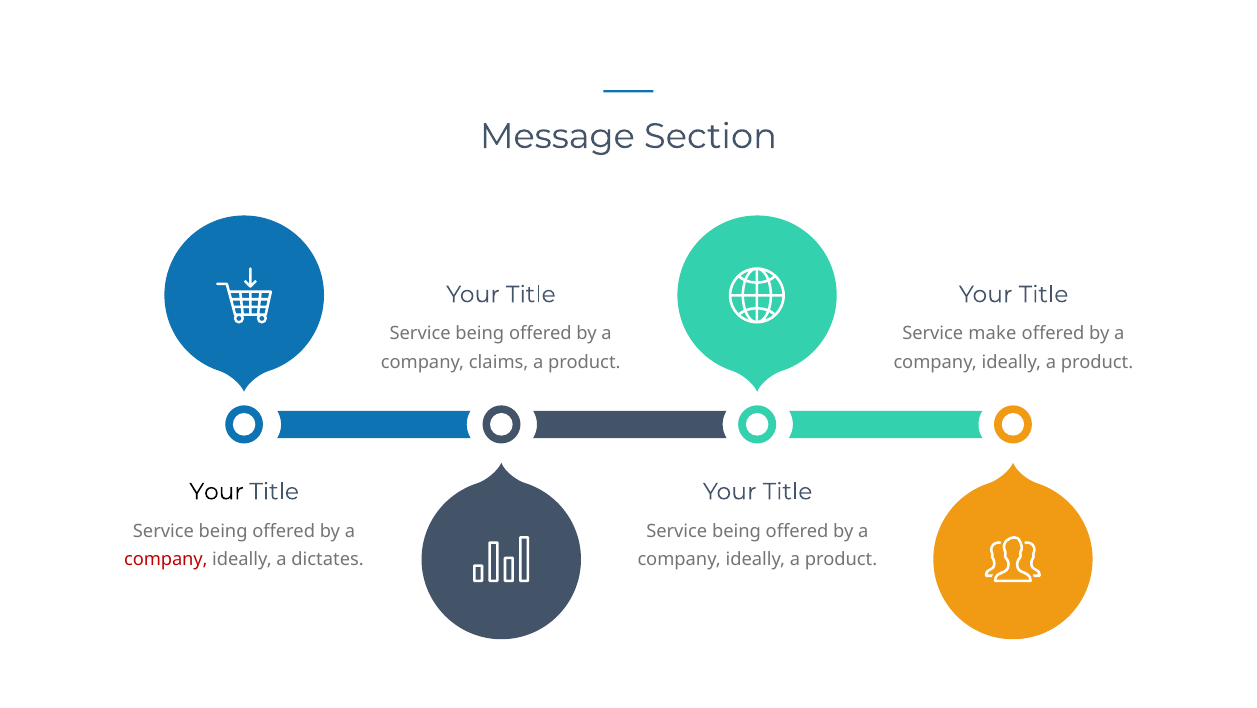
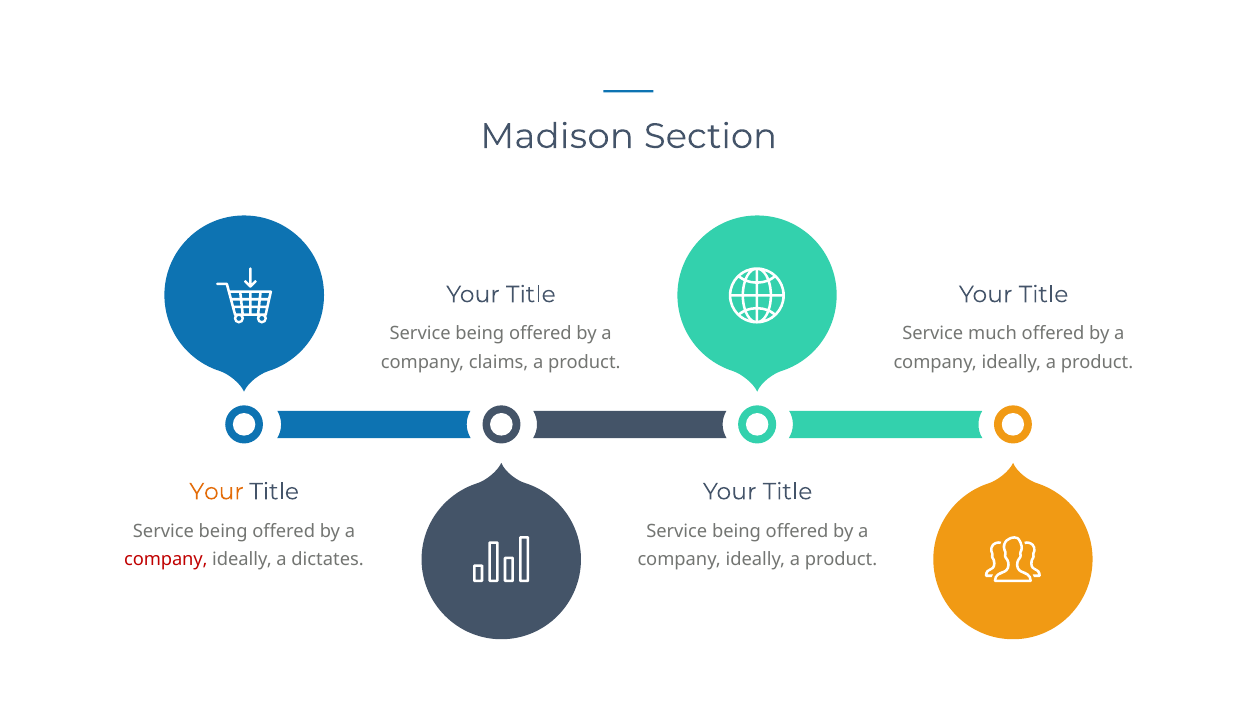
Message: Message -> Madison (557, 136)
make: make -> much (992, 333)
Your colour: black -> orange (216, 491)
